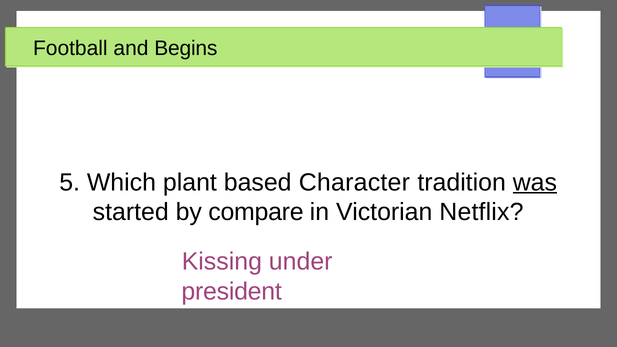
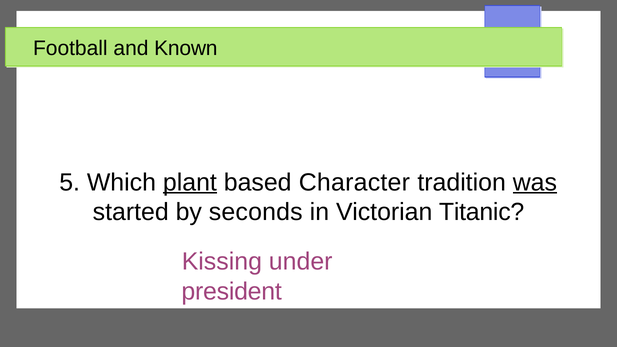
Begins: Begins -> Known (186, 48)
plant underline: none -> present (190, 182)
compare: compare -> seconds (256, 212)
Netflix: Netflix -> Titanic (482, 212)
